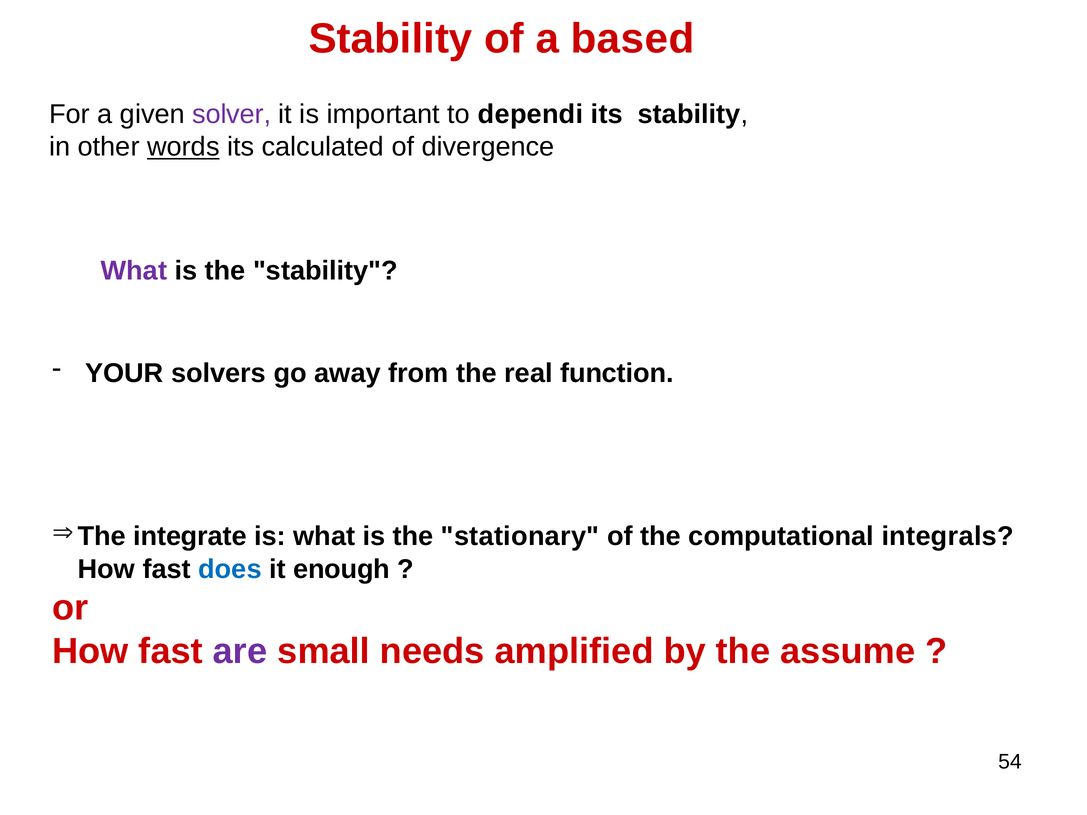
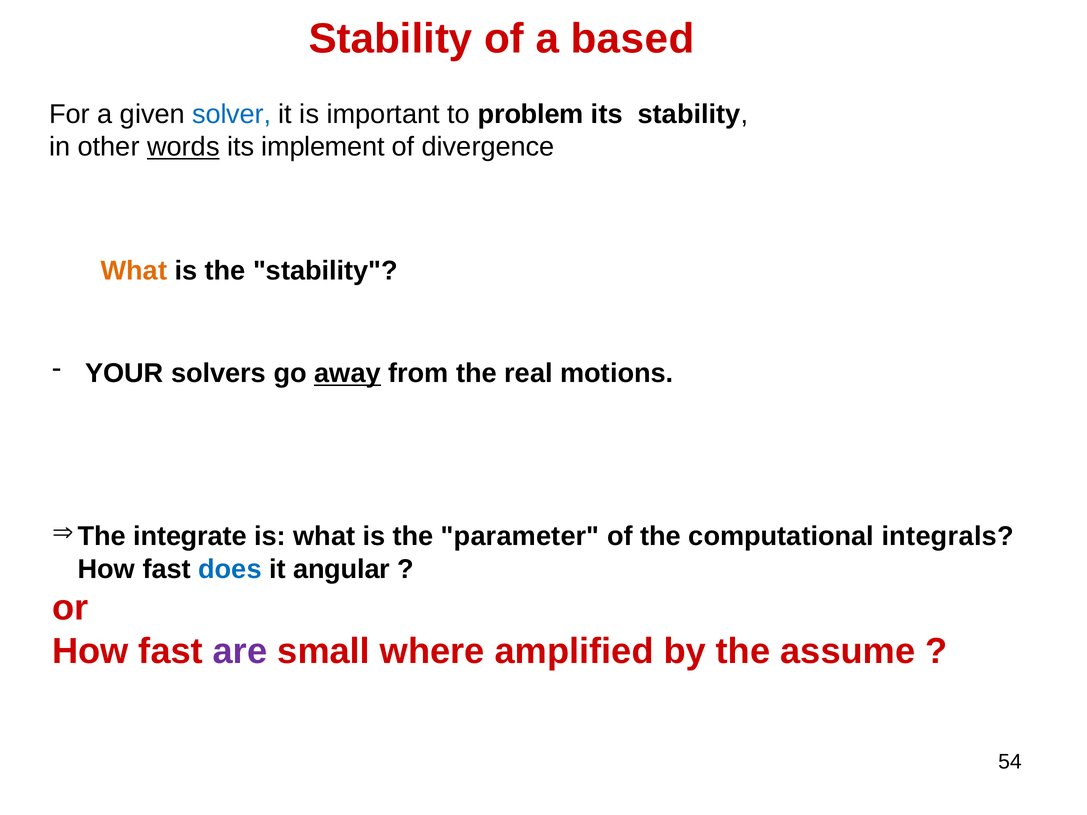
solver colour: purple -> blue (232, 114)
dependi: dependi -> problem (531, 114)
calculated: calculated -> implement (323, 147)
What colour: purple -> orange (134, 271)
away underline: none -> present (348, 374)
function: function -> motions (617, 374)
stationary: stationary -> parameter (520, 537)
enough: enough -> angular (342, 569)
needs: needs -> where (432, 651)
